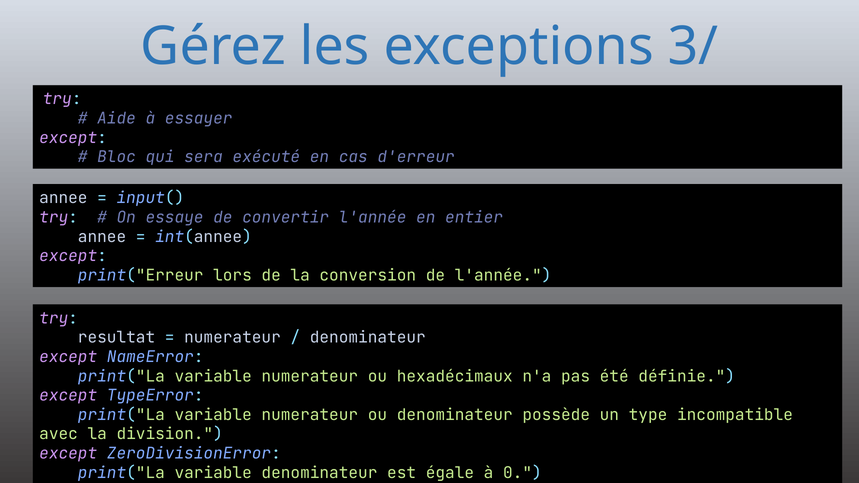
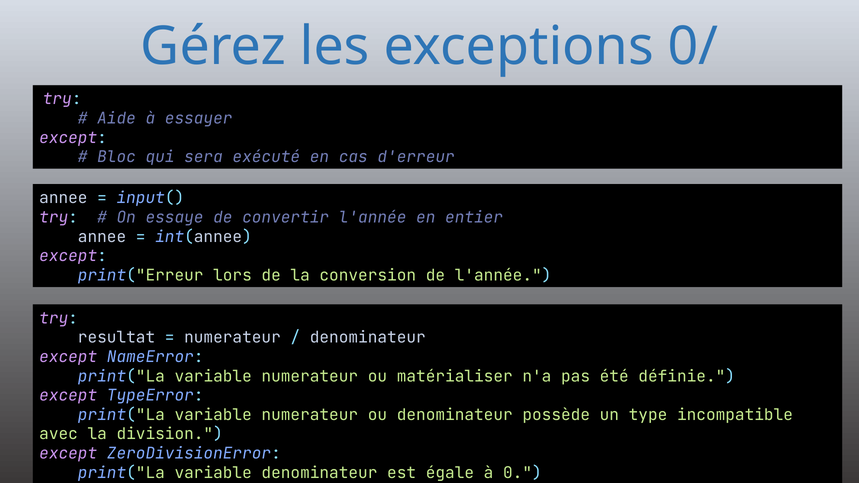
3/: 3/ -> 0/ (693, 46)
hexadécimaux: hexadécimaux -> matérialiser (455, 376)
